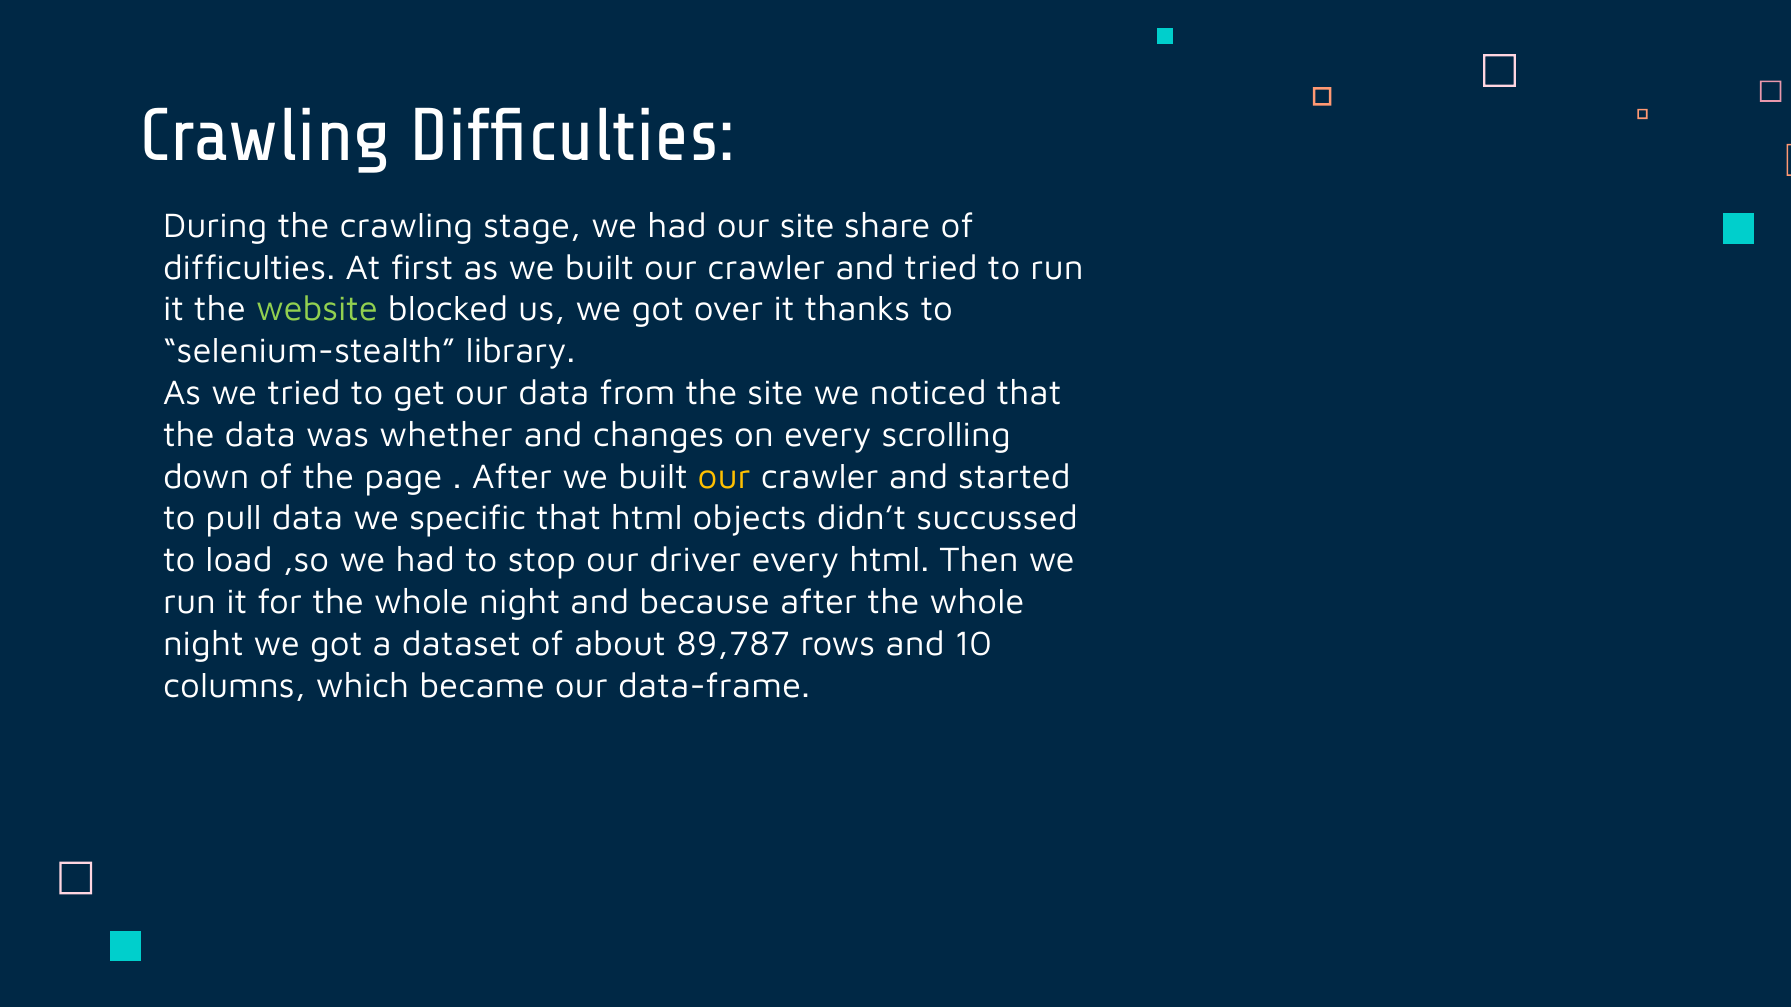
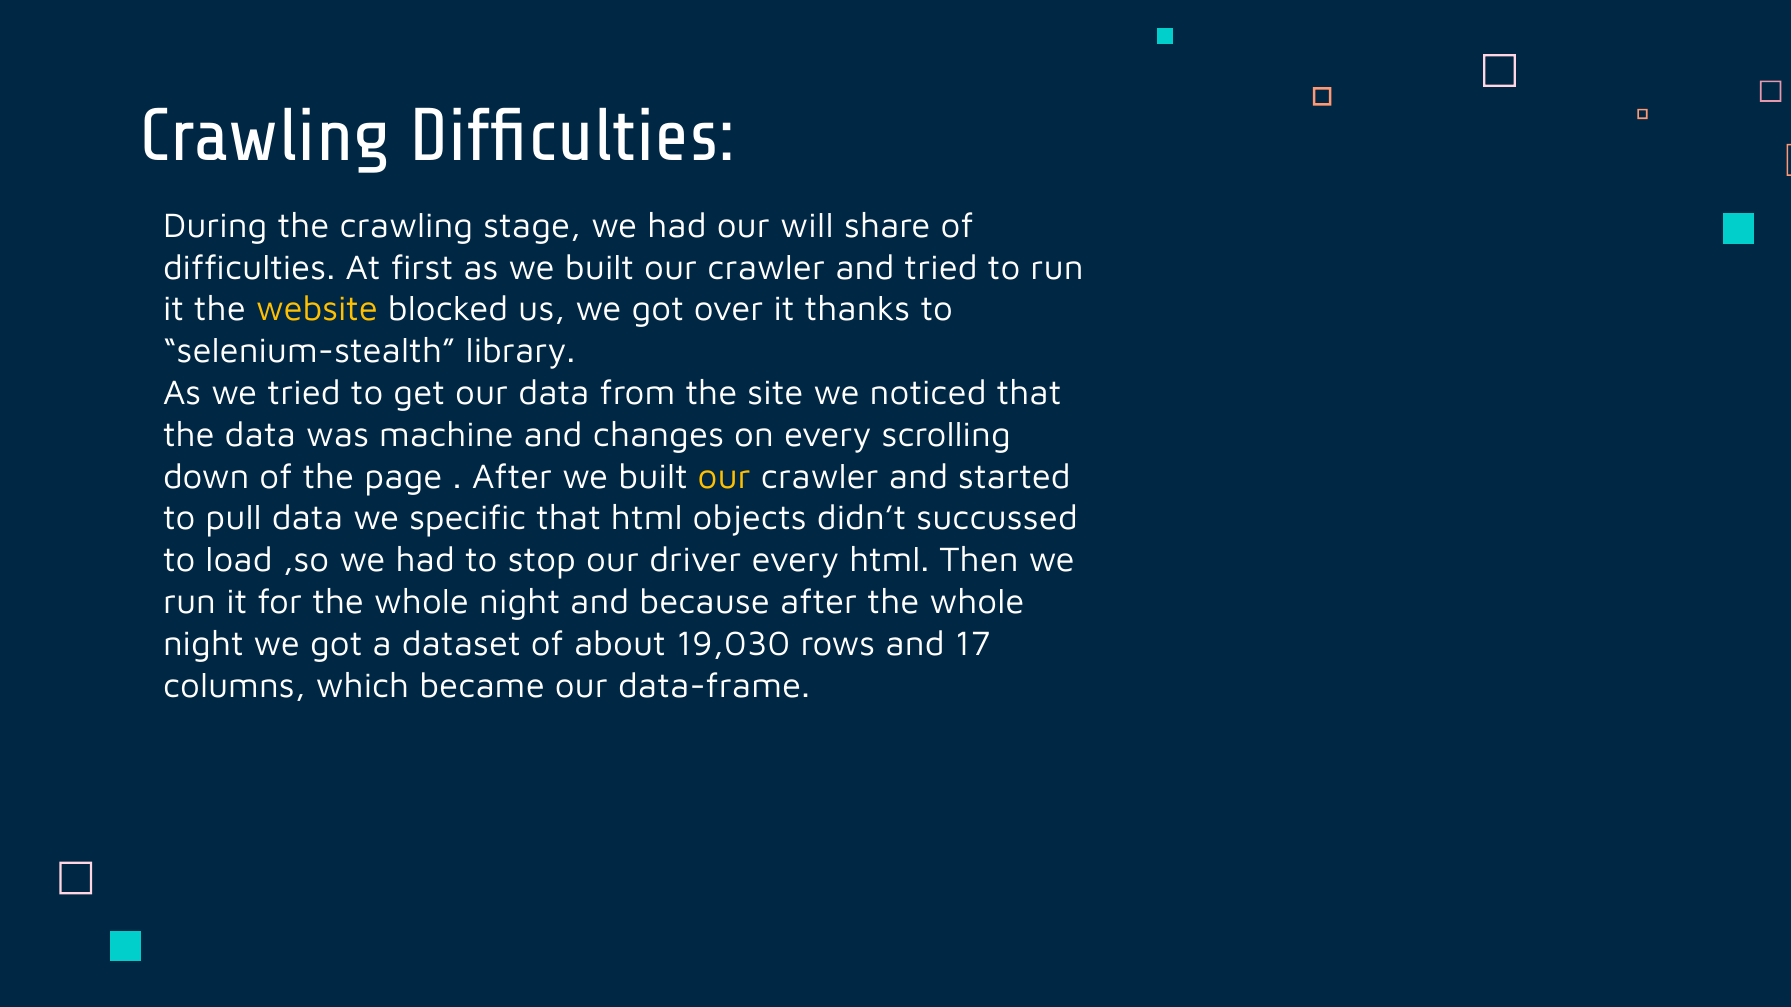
our site: site -> will (807, 226)
website colour: light green -> yellow (317, 310)
whether: whether -> machine (446, 435)
89,787: 89,787 -> 19,030 (733, 644)
10: 10 -> 17 (973, 644)
